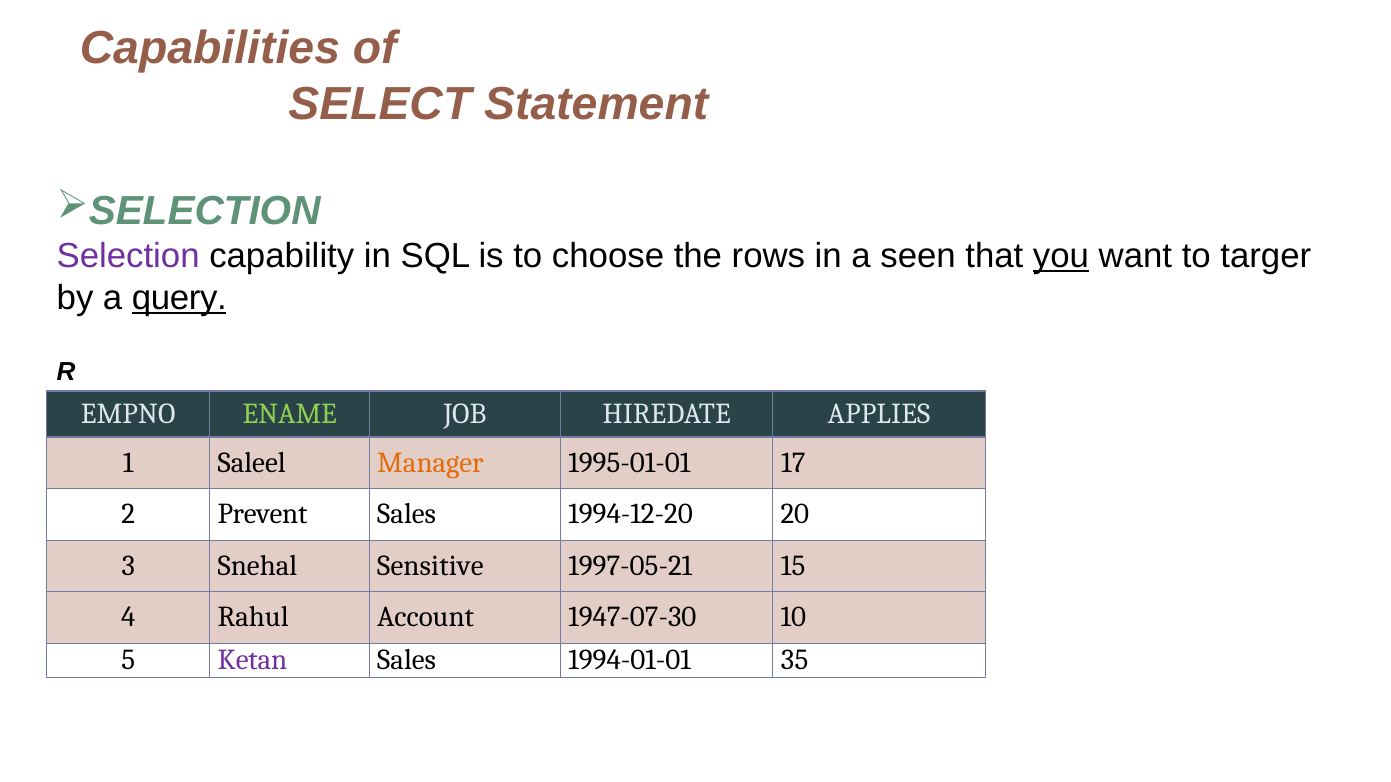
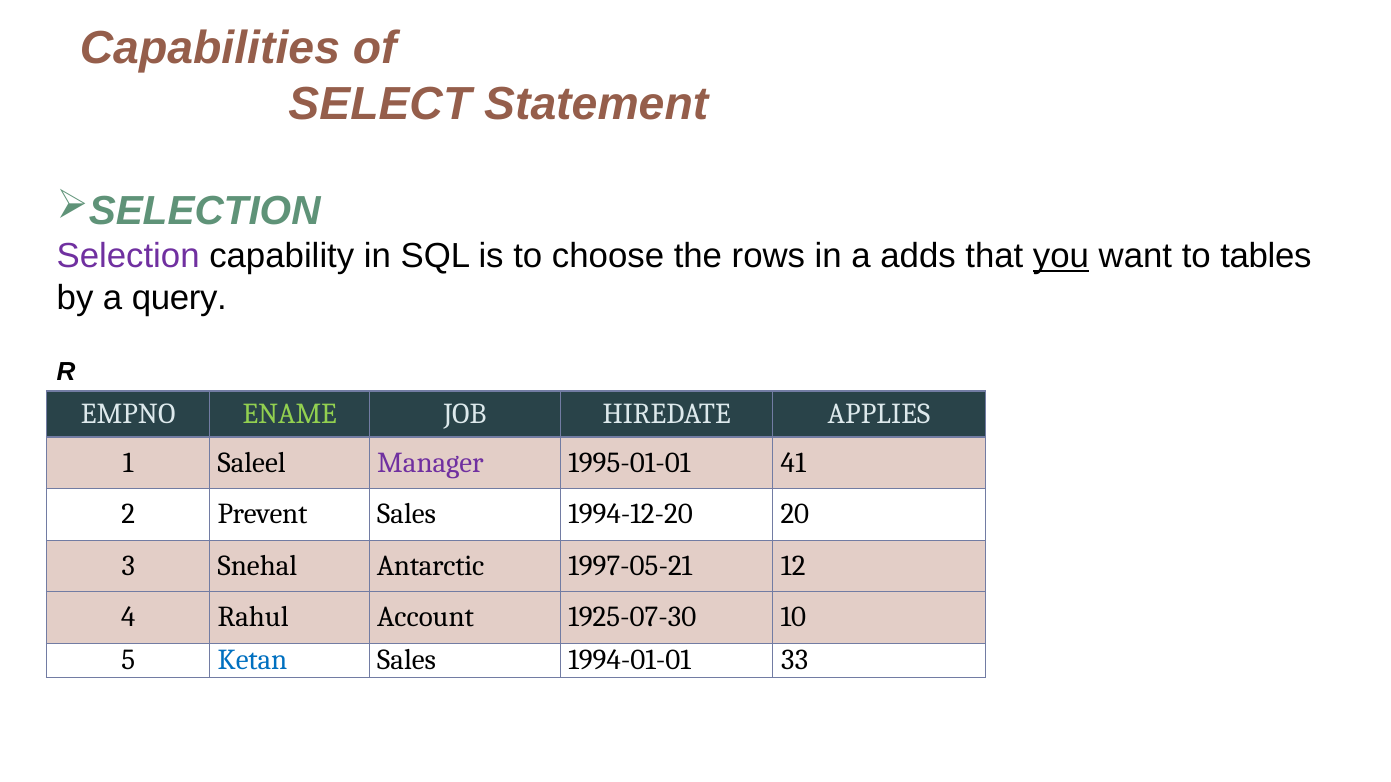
seen: seen -> adds (918, 256)
targer: targer -> tables (1266, 256)
query underline: present -> none (179, 298)
Manager colour: orange -> purple (430, 463)
17: 17 -> 41 (793, 463)
Sensitive: Sensitive -> Antarctic (431, 566)
15: 15 -> 12 (793, 566)
1947-07-30: 1947-07-30 -> 1925-07-30 (632, 618)
Ketan colour: purple -> blue (253, 661)
35: 35 -> 33 (795, 661)
